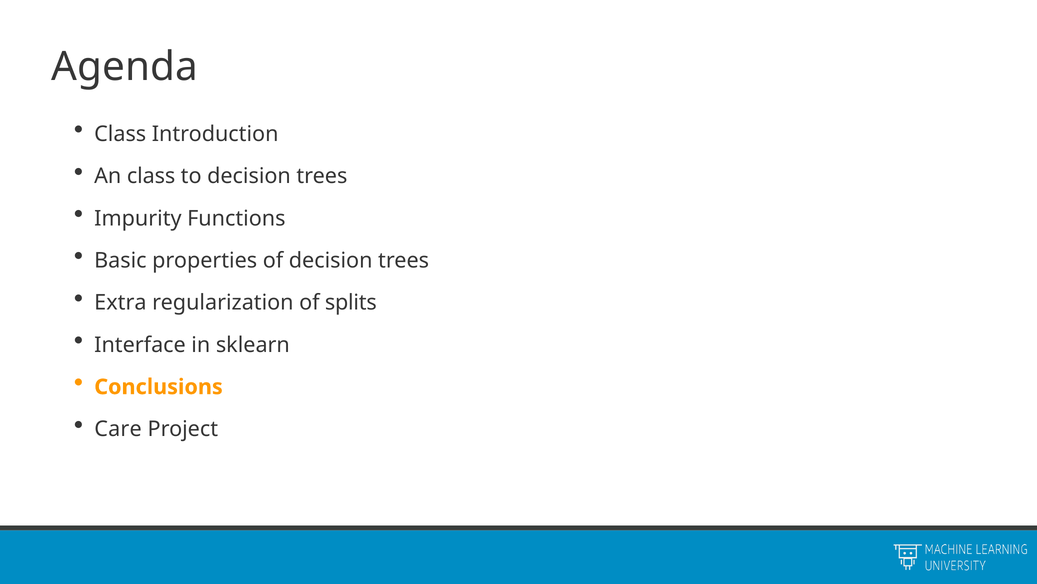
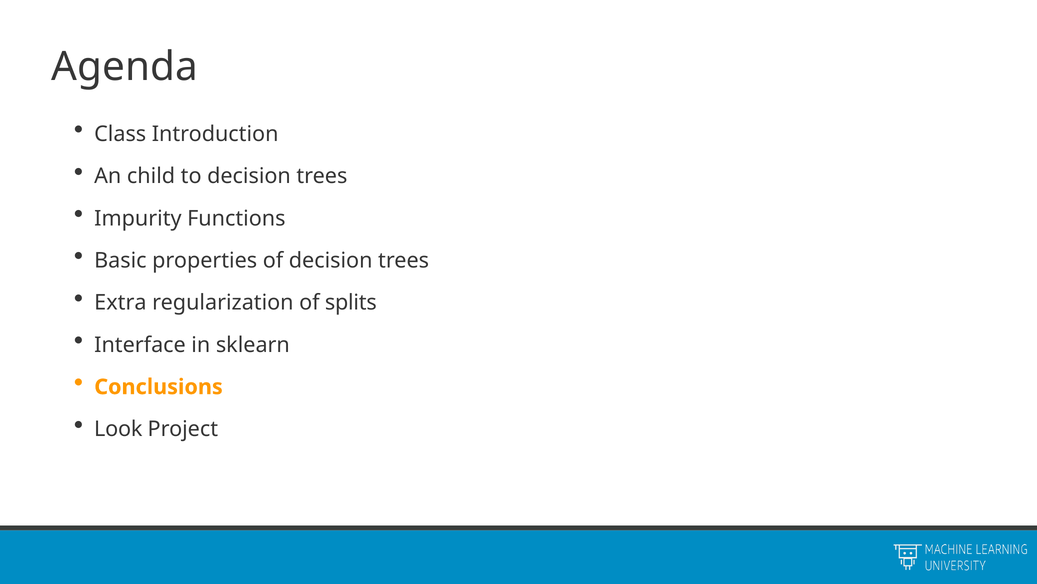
An class: class -> child (151, 176)
Care: Care -> Look (118, 429)
